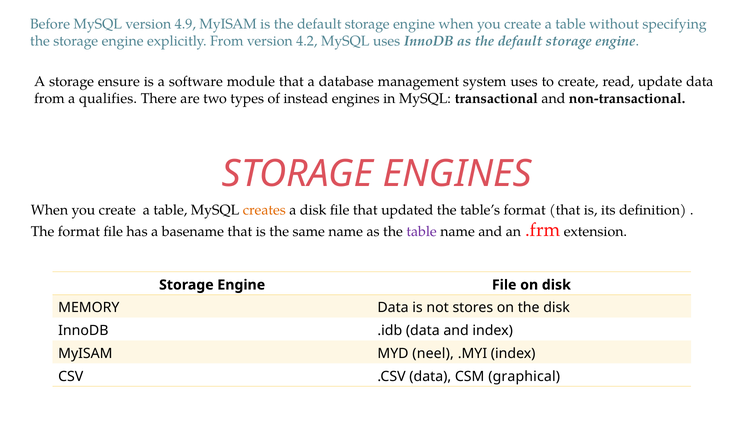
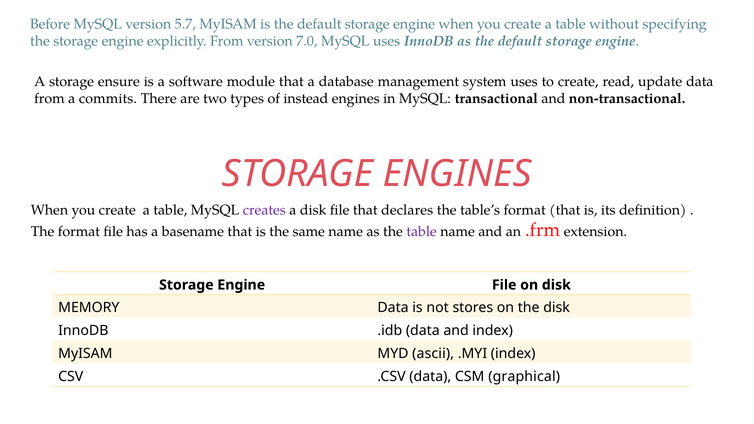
4.9: 4.9 -> 5.7 (185, 24)
4.2: 4.2 -> 7.0 (307, 41)
qualifies: qualifies -> commits (108, 99)
creates colour: orange -> purple (264, 210)
updated: updated -> declares (407, 210)
neel: neel -> ascii (433, 354)
